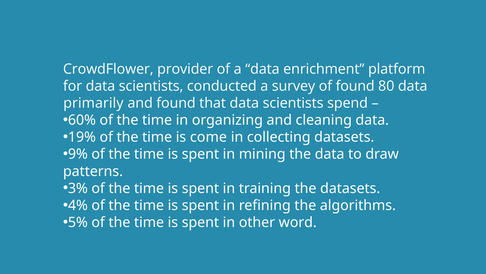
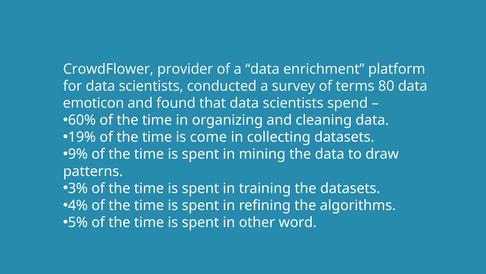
of found: found -> terms (355, 86)
primarily: primarily -> emoticon (94, 103)
